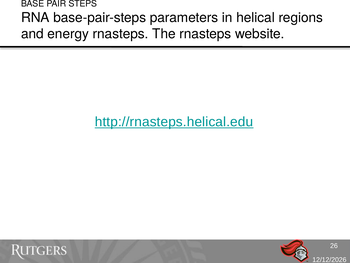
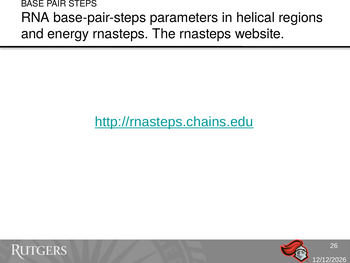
http://rnasteps.helical.edu: http://rnasteps.helical.edu -> http://rnasteps.chains.edu (174, 122)
